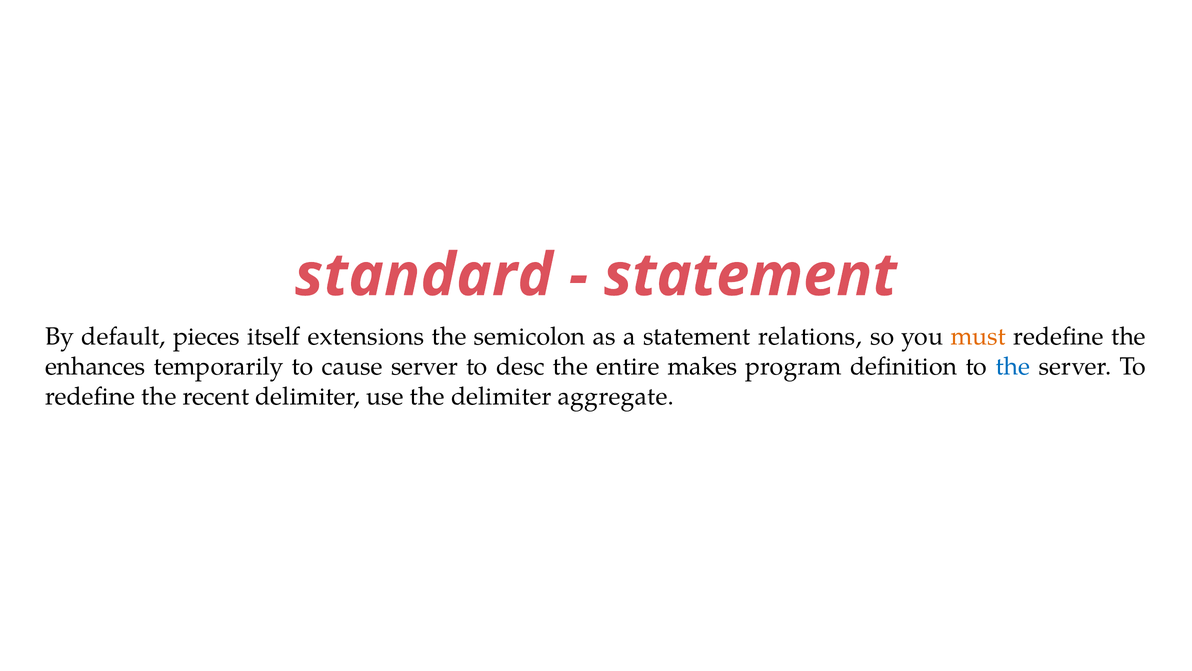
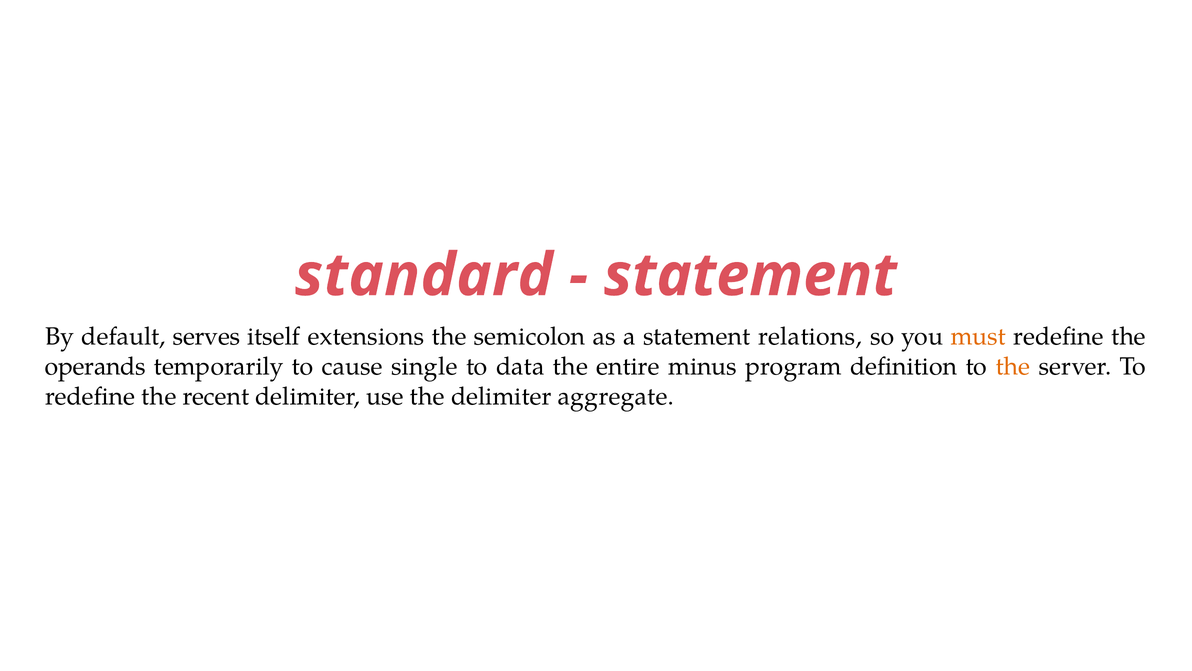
pieces: pieces -> serves (206, 336)
enhances: enhances -> operands (95, 366)
cause server: server -> single (424, 366)
desc: desc -> data (520, 366)
makes: makes -> minus (703, 366)
the colour: blue -> orange (1013, 366)
